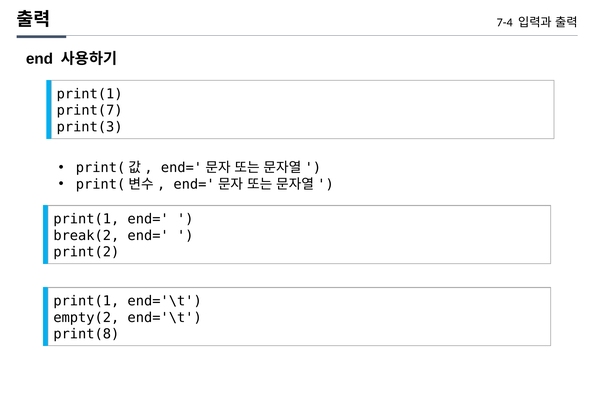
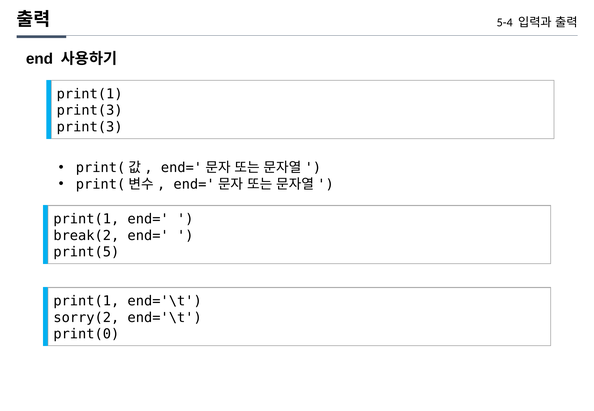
7-4: 7-4 -> 5-4 (505, 22)
print(7: print(7 -> print(3 (90, 110)
print(2: print(2 -> print(5 (86, 252)
empty(2: empty(2 -> sorry(2 (86, 318)
print(8: print(8 -> print(0 (86, 334)
